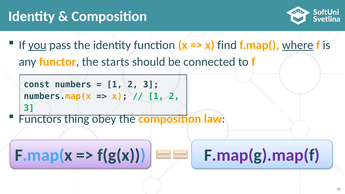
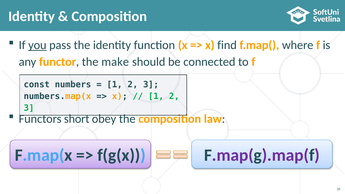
where underline: present -> none (298, 45)
starts: starts -> make (115, 62)
thing: thing -> short (77, 119)
